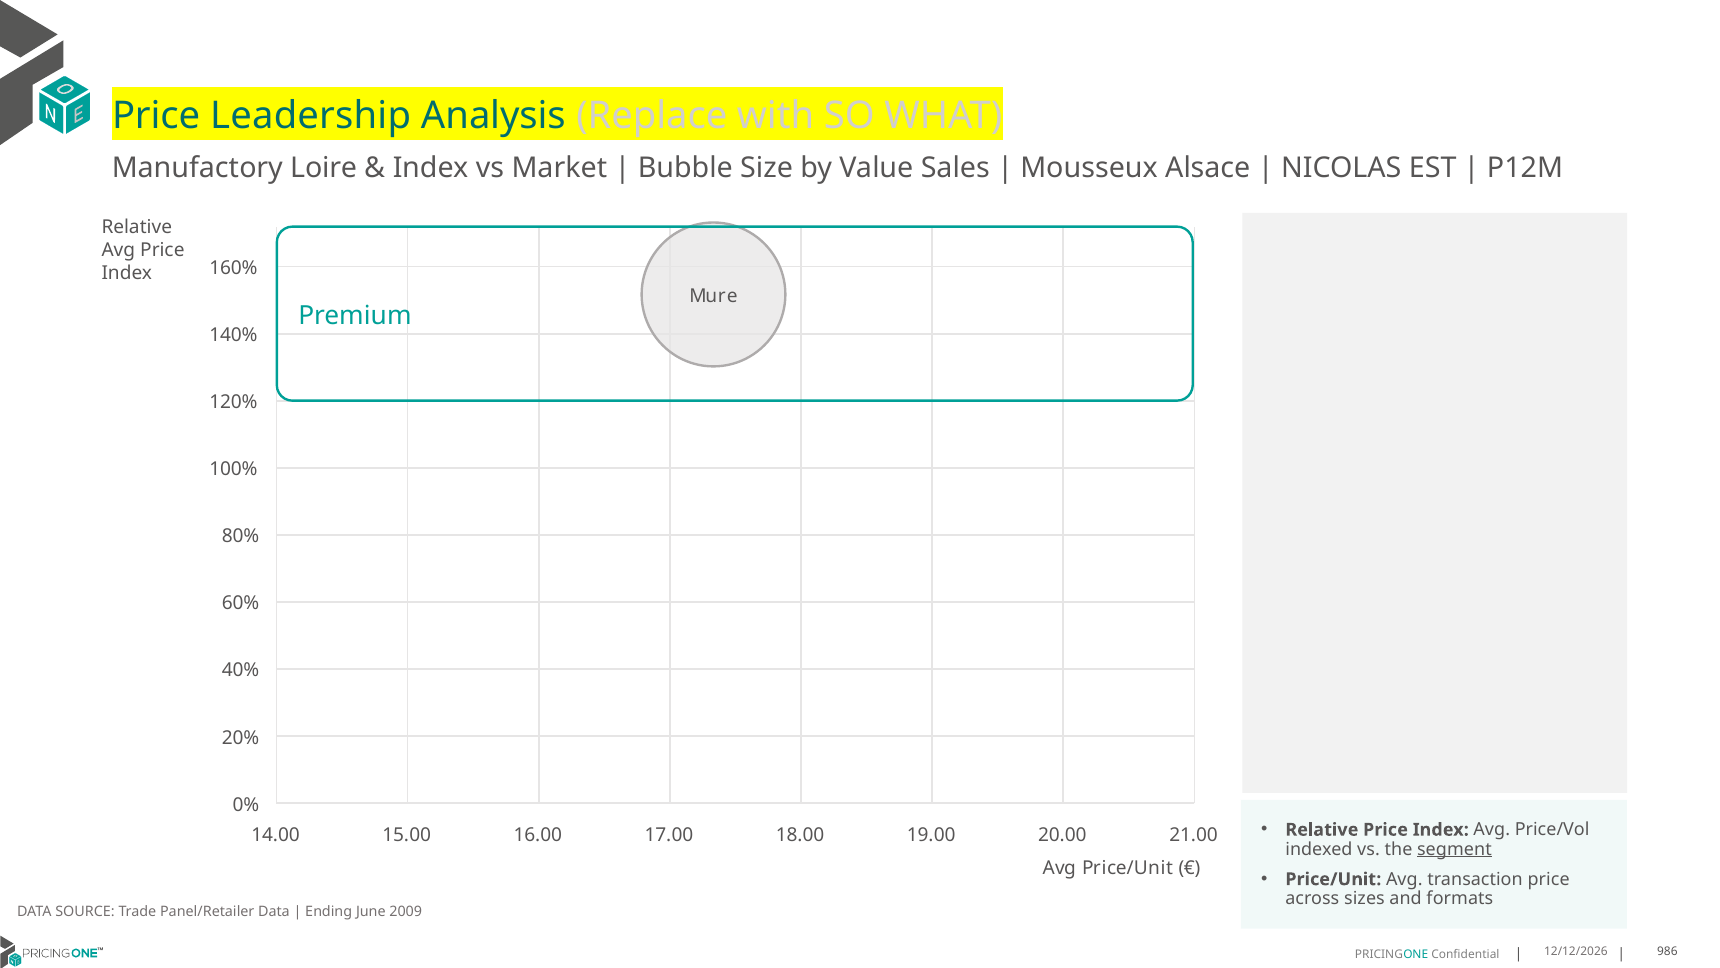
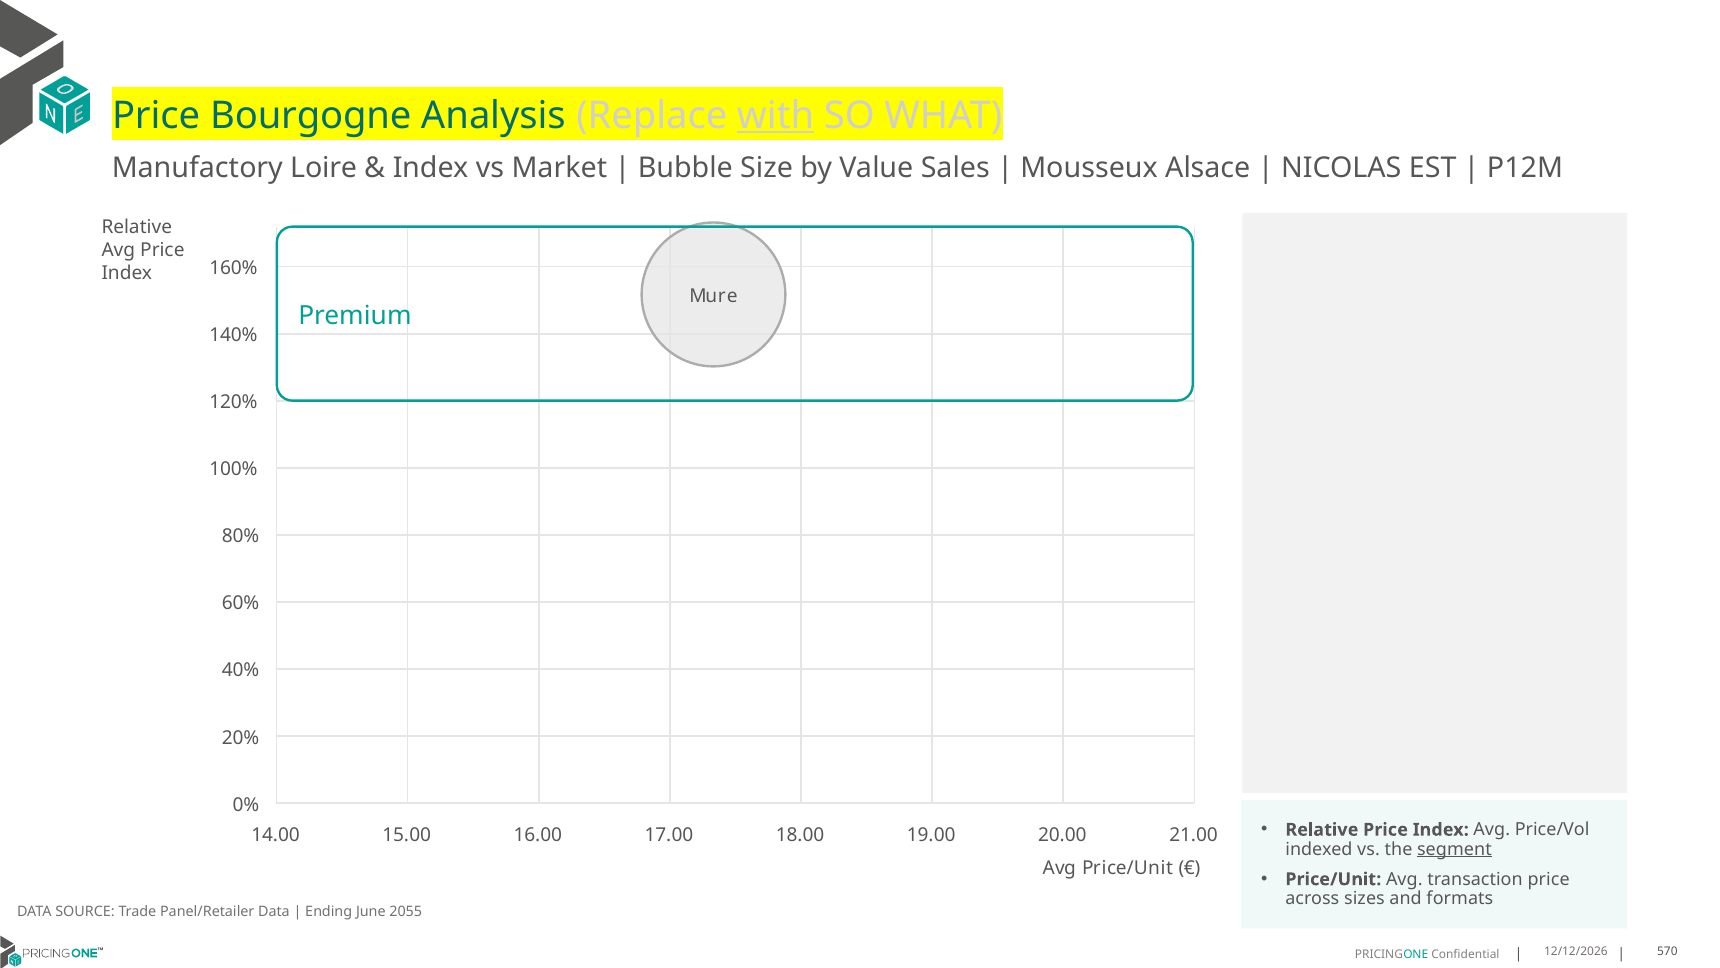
Leadership: Leadership -> Bourgogne (311, 116)
with underline: none -> present (776, 116)
2009: 2009 -> 2055 (406, 911)
986: 986 -> 570 (1667, 951)
